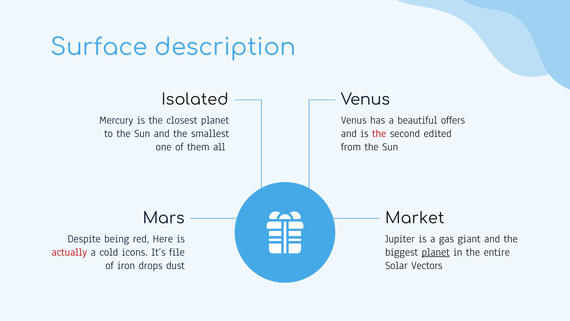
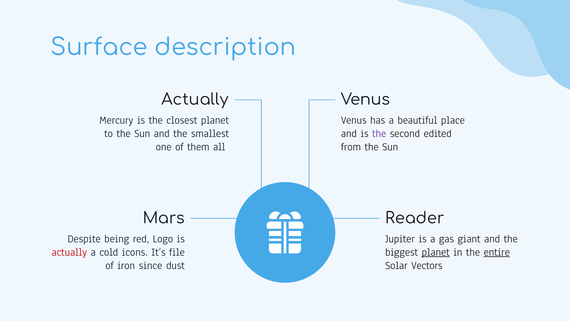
Isolated: Isolated -> Actually (195, 100)
offers: offers -> place (453, 120)
the colour: red -> purple (379, 133)
Market: Market -> Reader (415, 218)
Here: Here -> Logo (163, 238)
entire underline: none -> present (497, 252)
drops: drops -> since (150, 265)
